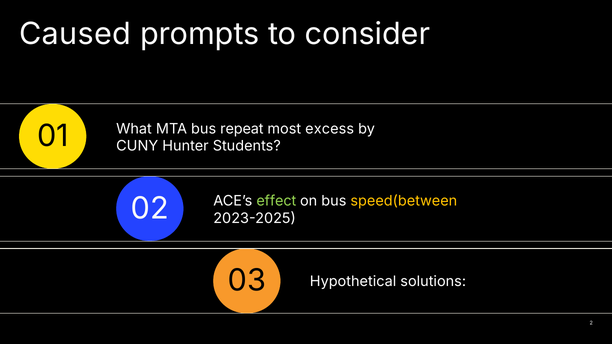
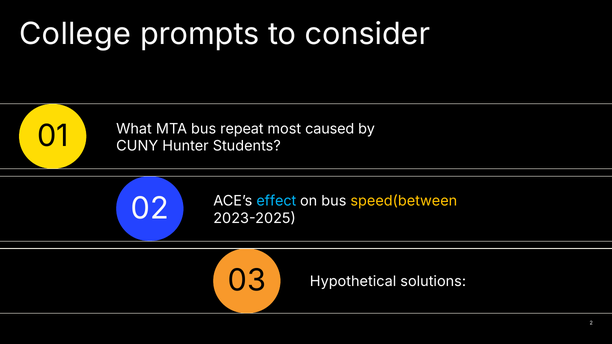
Caused: Caused -> College (75, 34)
excess: excess -> caused (330, 129)
effect colour: light green -> light blue (276, 201)
